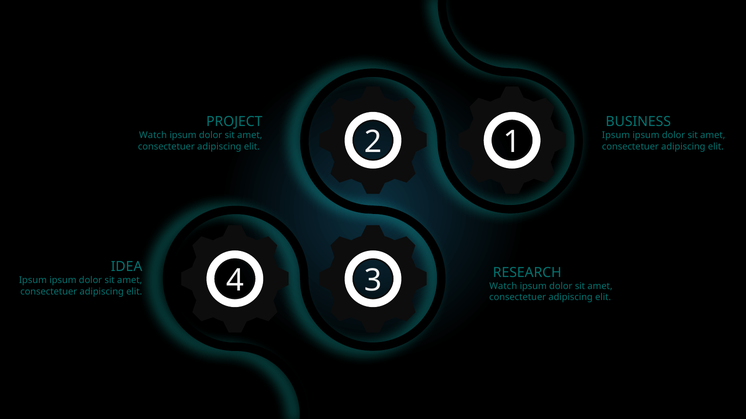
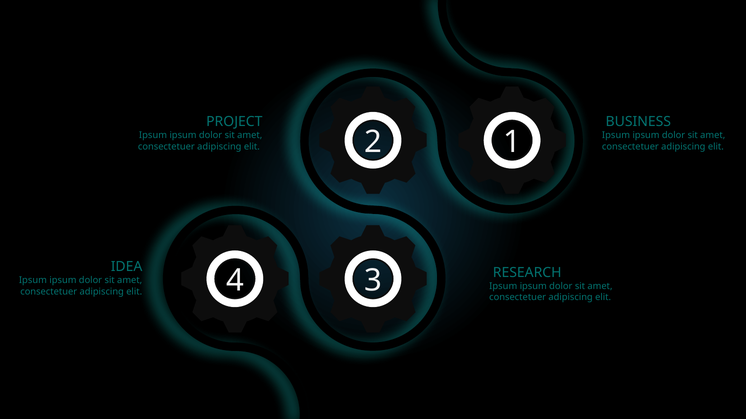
Watch: Watch -> Ipsum (153, 136)
Watch: Watch -> Ipsum (503, 287)
